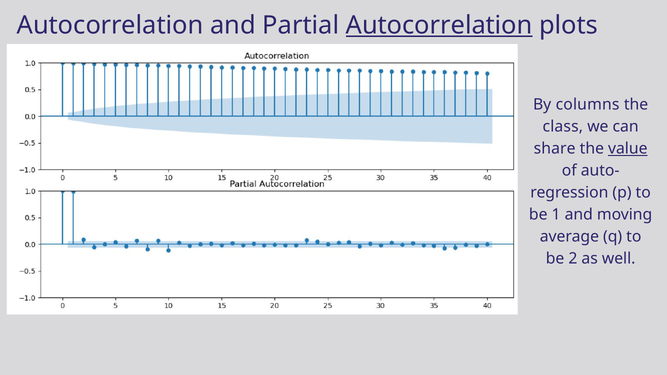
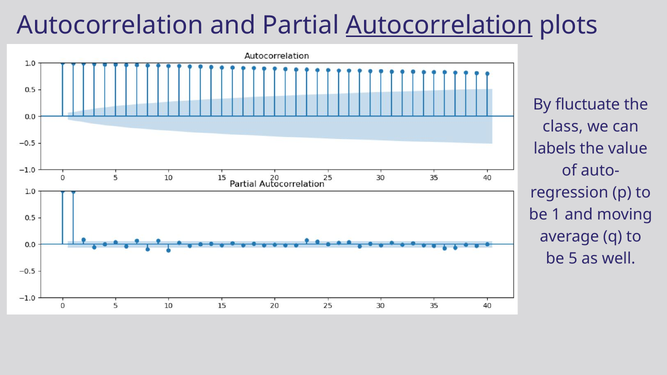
columns: columns -> fluctuate (588, 105)
share: share -> labels (555, 149)
value underline: present -> none (628, 149)
2: 2 -> 5 (573, 259)
